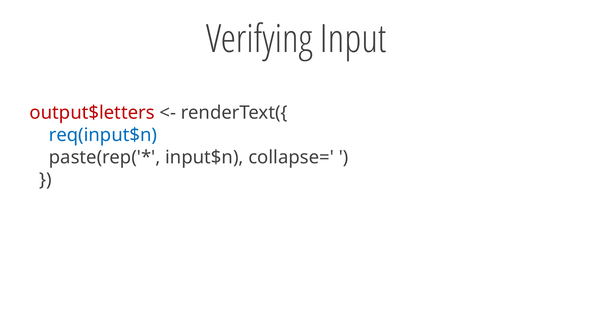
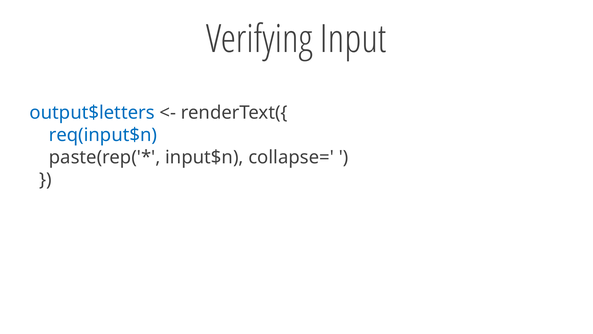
output$letters colour: red -> blue (92, 113)
